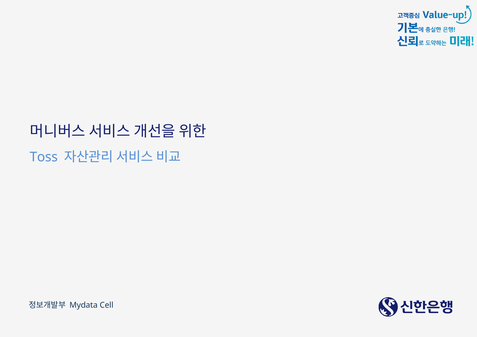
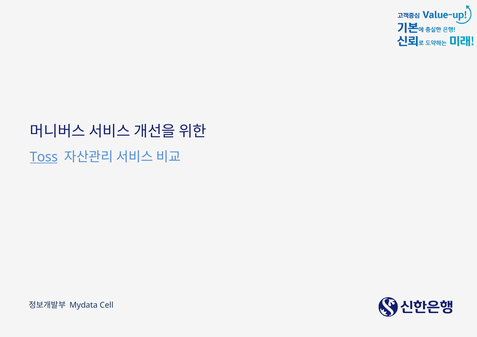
Toss underline: none -> present (44, 157)
